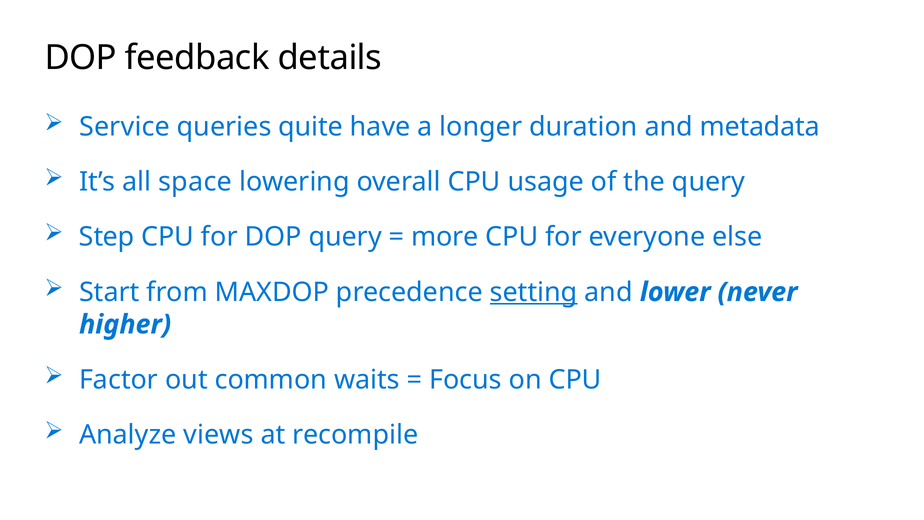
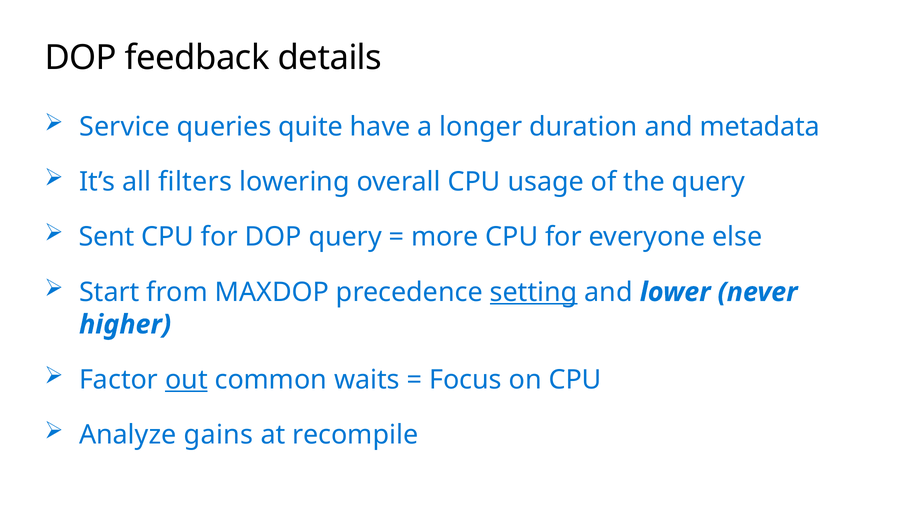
space: space -> filters (195, 182)
Step: Step -> Sent (107, 237)
out underline: none -> present (186, 379)
views: views -> gains (218, 435)
